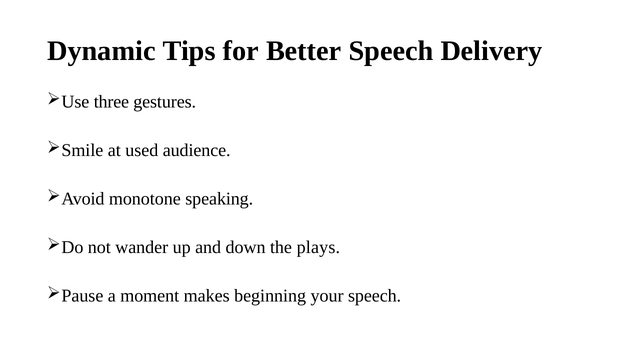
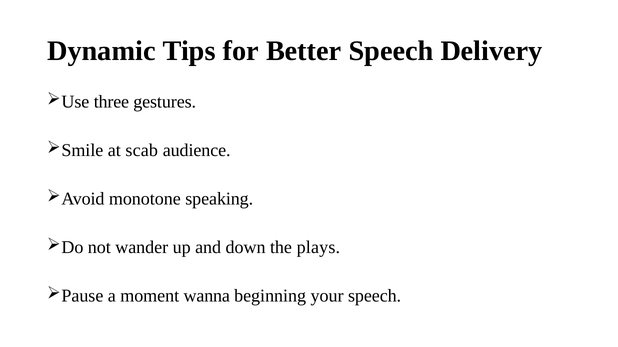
used: used -> scab (142, 151)
makes: makes -> wanna (207, 296)
